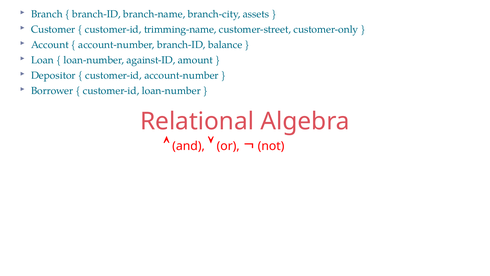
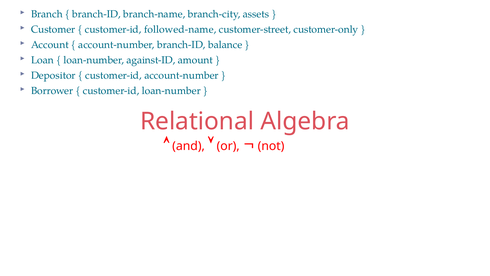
trimming-name: trimming-name -> followed-name (180, 29)
